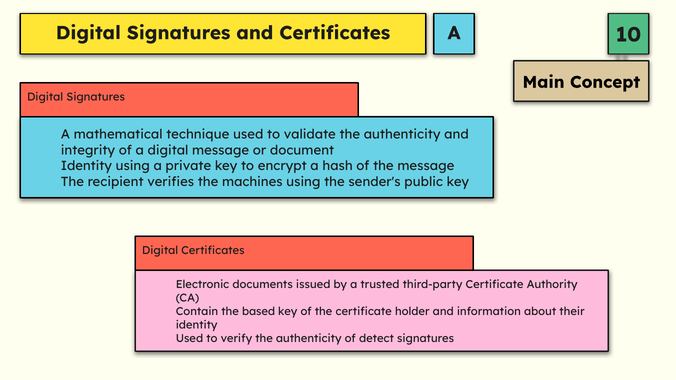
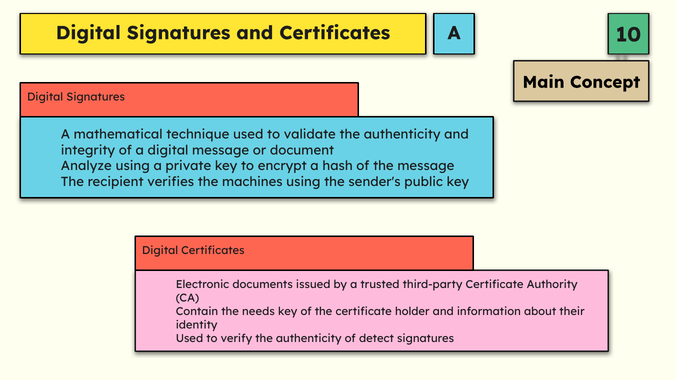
Identity: Identity -> Analyze (86, 166)
based: based -> needs (258, 312)
